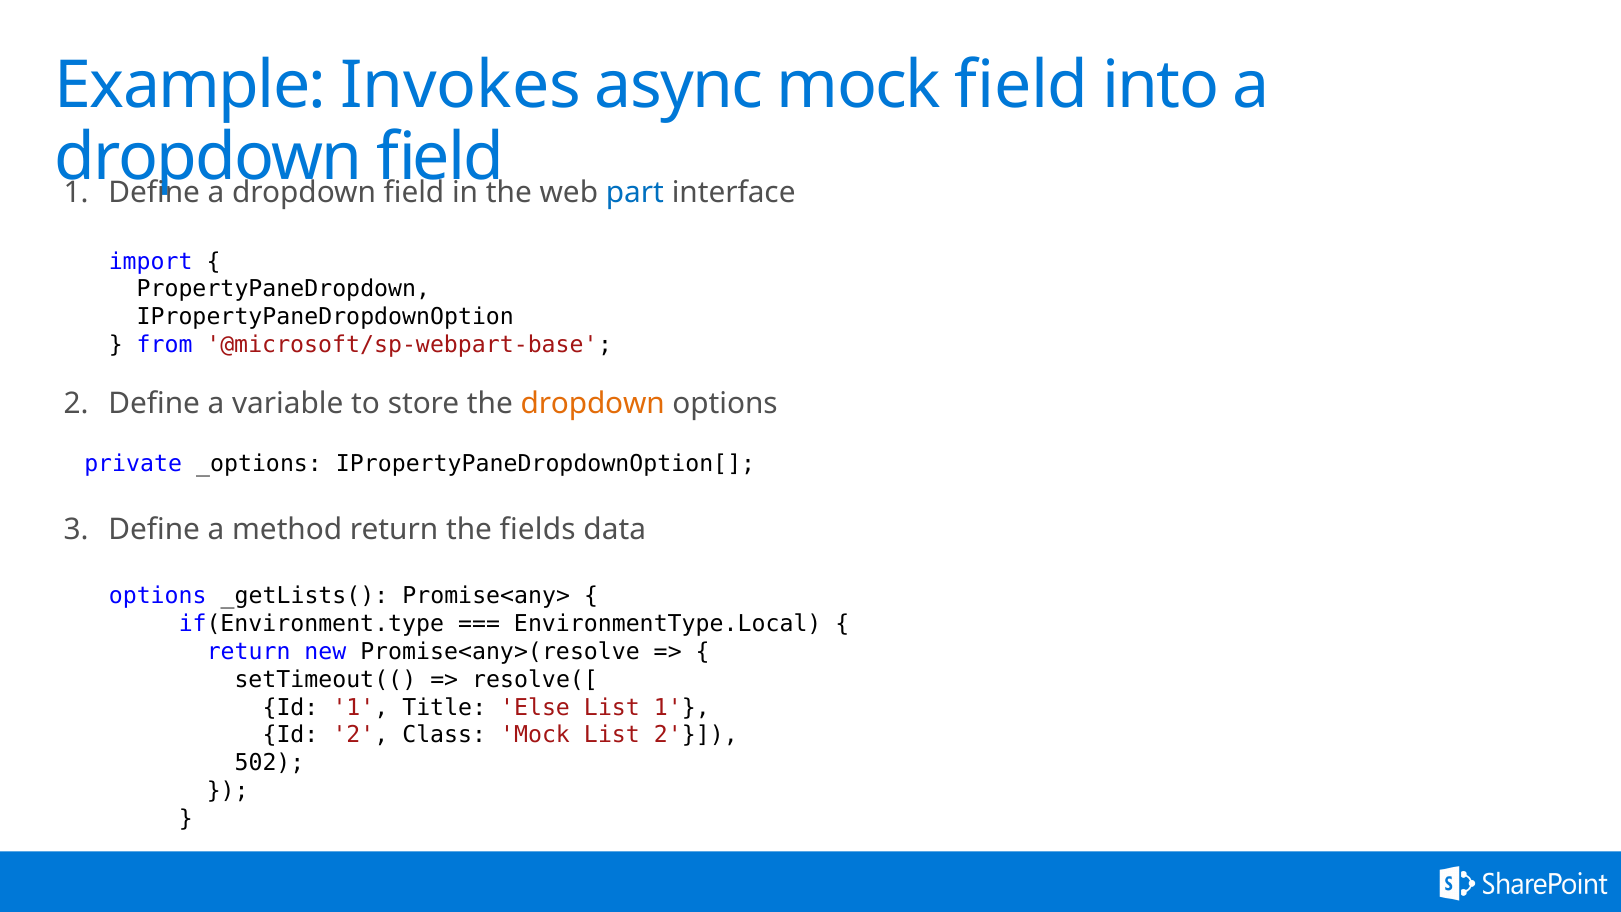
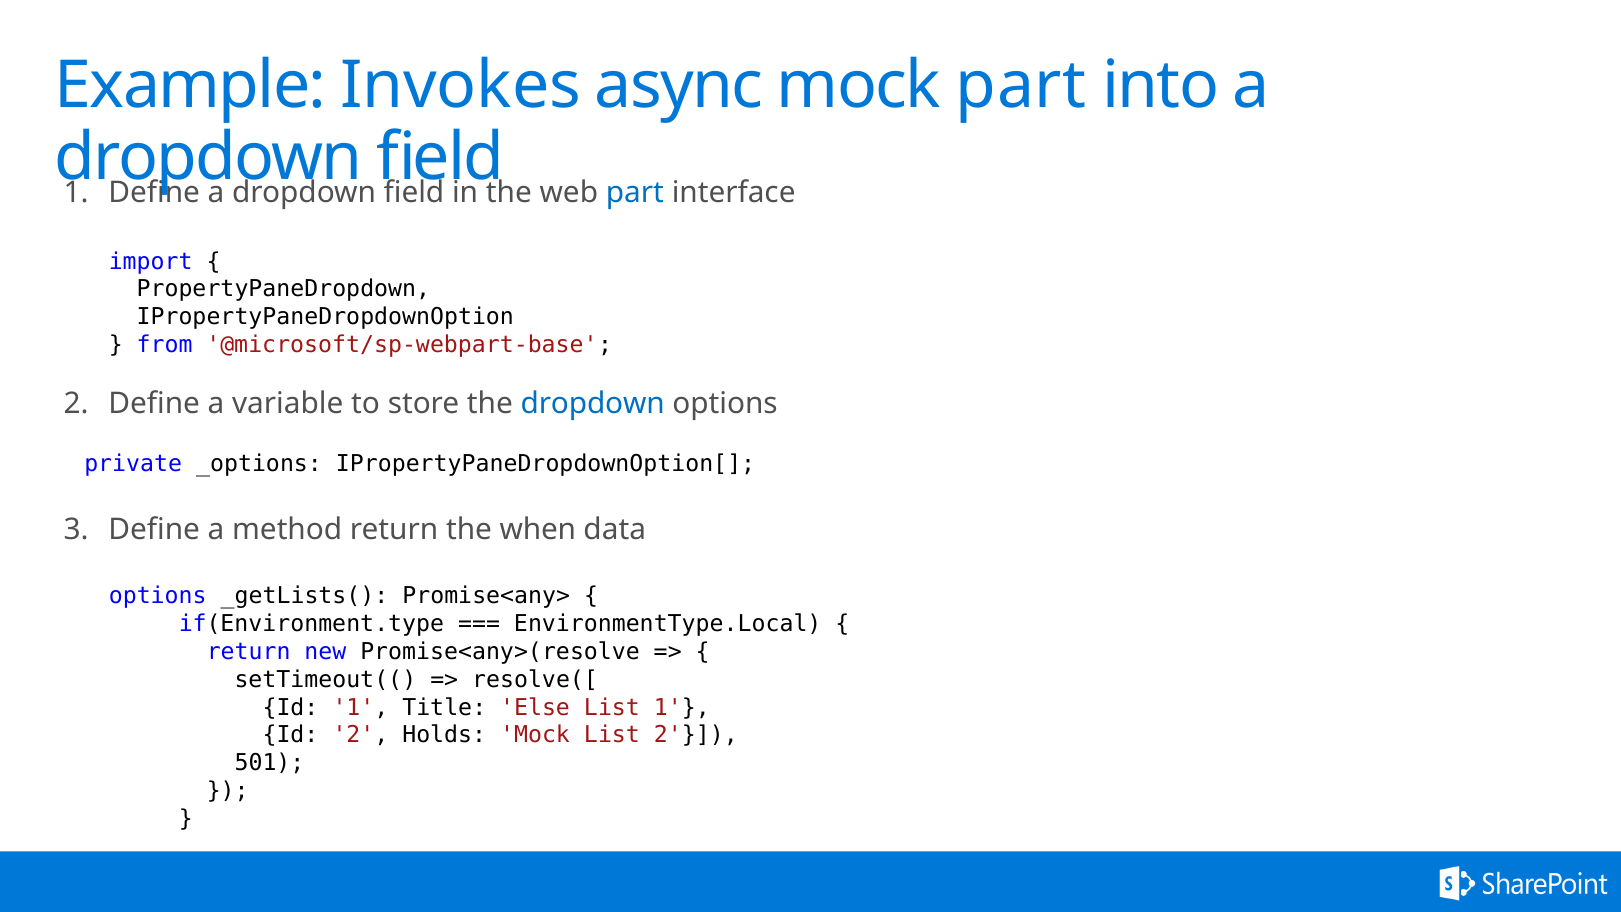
mock field: field -> part (1021, 86)
dropdown colour: orange -> blue (593, 404)
fields: fields -> when (538, 530)
Class: Class -> Holds (444, 735)
502: 502 -> 501 (269, 763)
